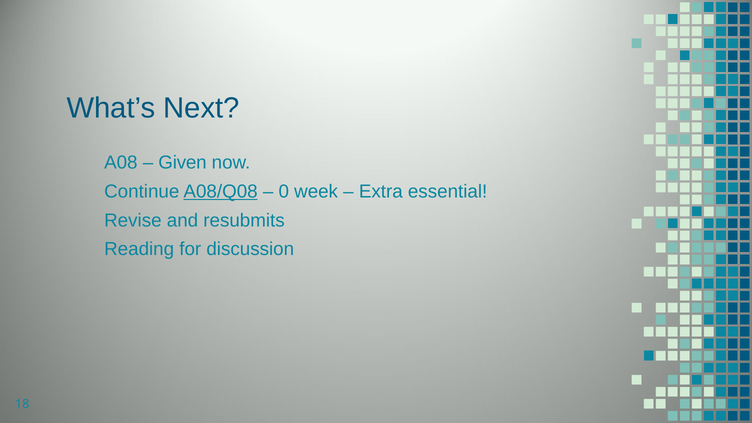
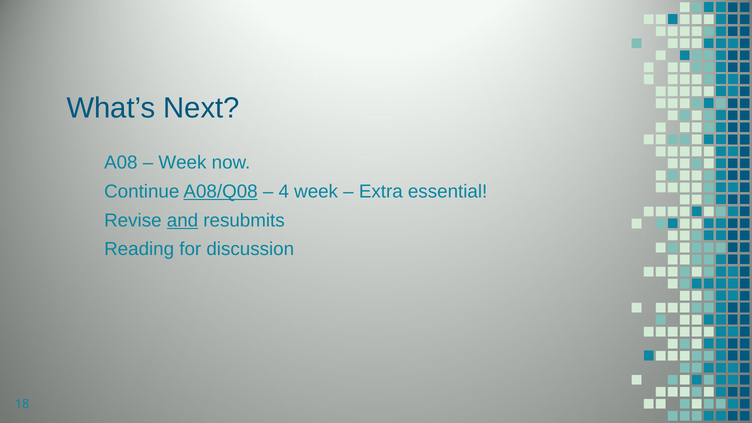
Given: Given -> Week (182, 163)
0: 0 -> 4 (284, 192)
and underline: none -> present (182, 220)
